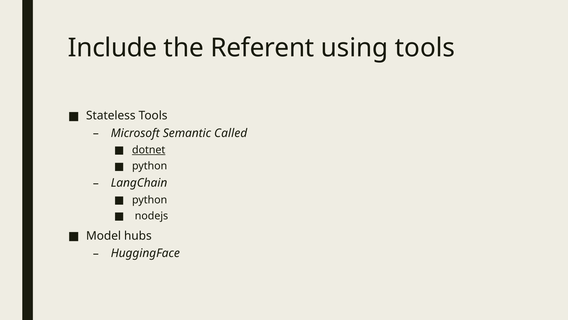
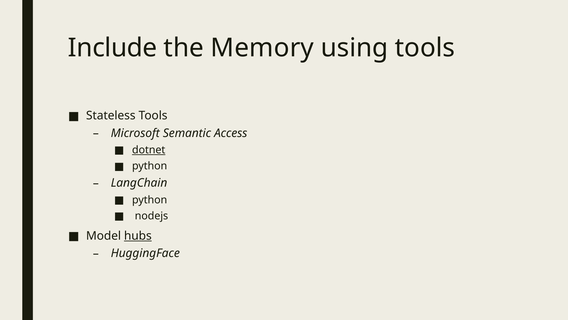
Referent: Referent -> Memory (262, 48)
Called: Called -> Access (231, 133)
hubs underline: none -> present (138, 235)
